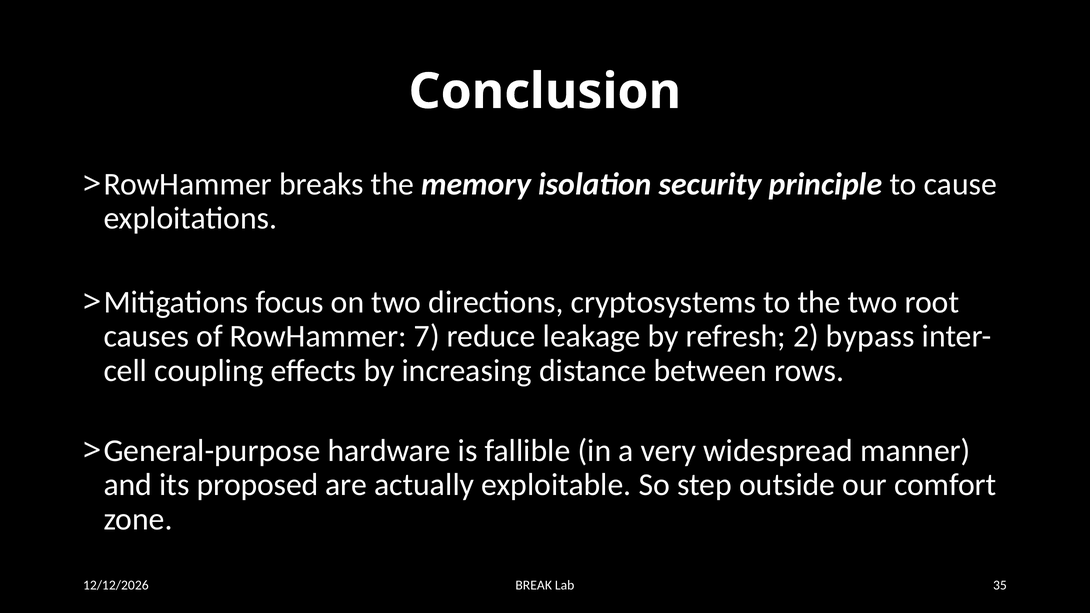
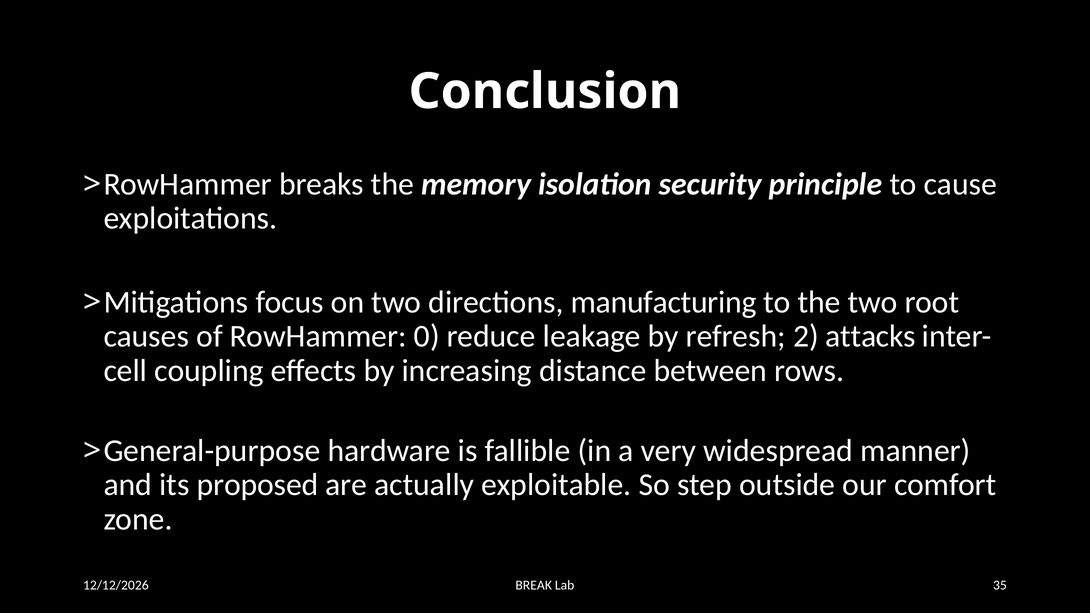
cryptosystems: cryptosystems -> manufacturing (664, 302)
7: 7 -> 0 (427, 336)
bypass: bypass -> attacks (871, 336)
